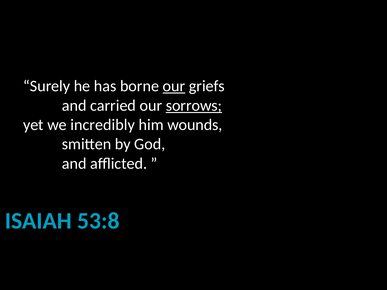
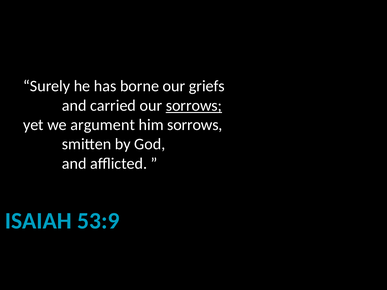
our underline: present -> none (174, 86)
incredibly: incredibly -> argument (103, 125)
him wounds: wounds -> sorrows (195, 125)
53:8: 53:8 -> 53:9 (98, 221)
